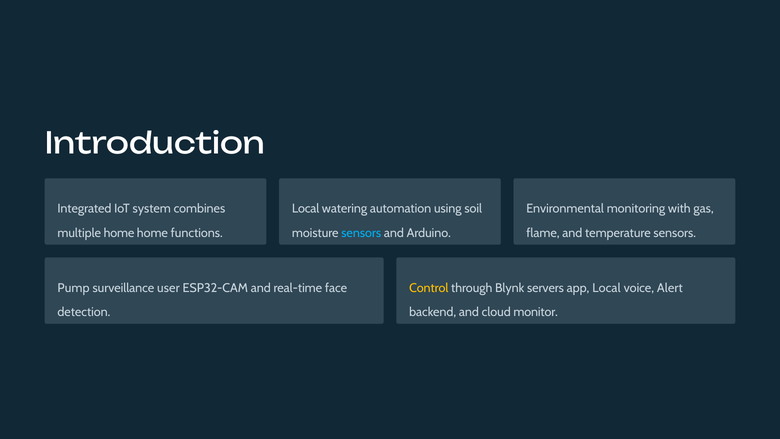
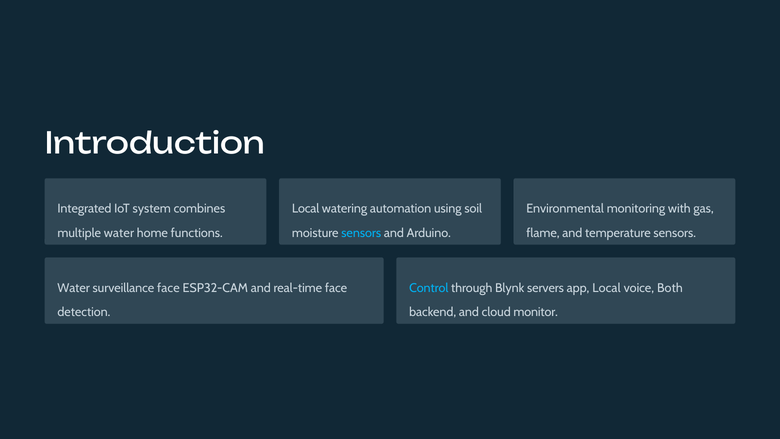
multiple home: home -> water (119, 233)
Pump: Pump -> Water (74, 288)
surveillance user: user -> face (168, 288)
Control colour: yellow -> light blue (429, 288)
Alert: Alert -> Both (670, 288)
